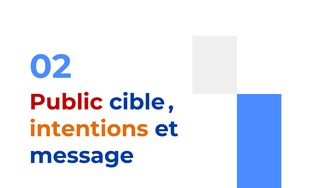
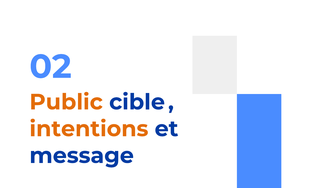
Public colour: red -> orange (66, 102)
